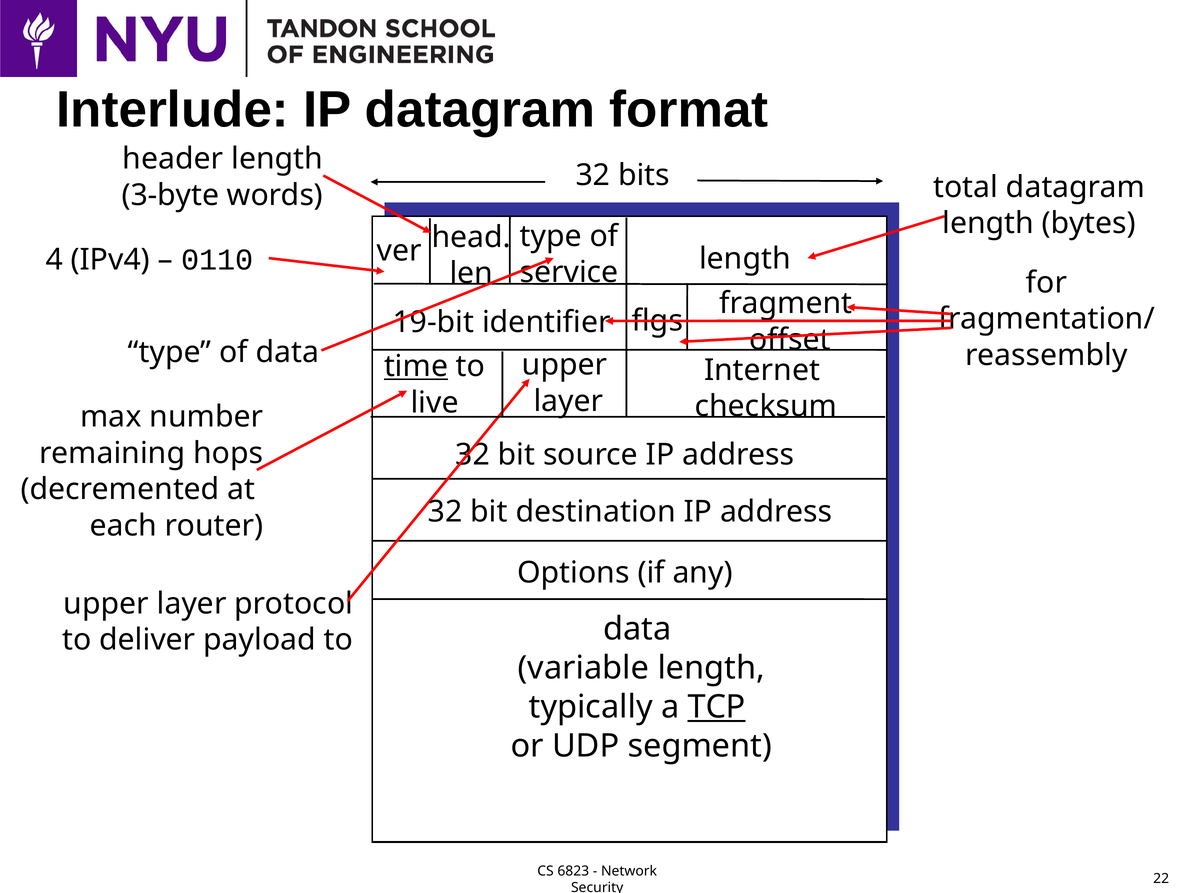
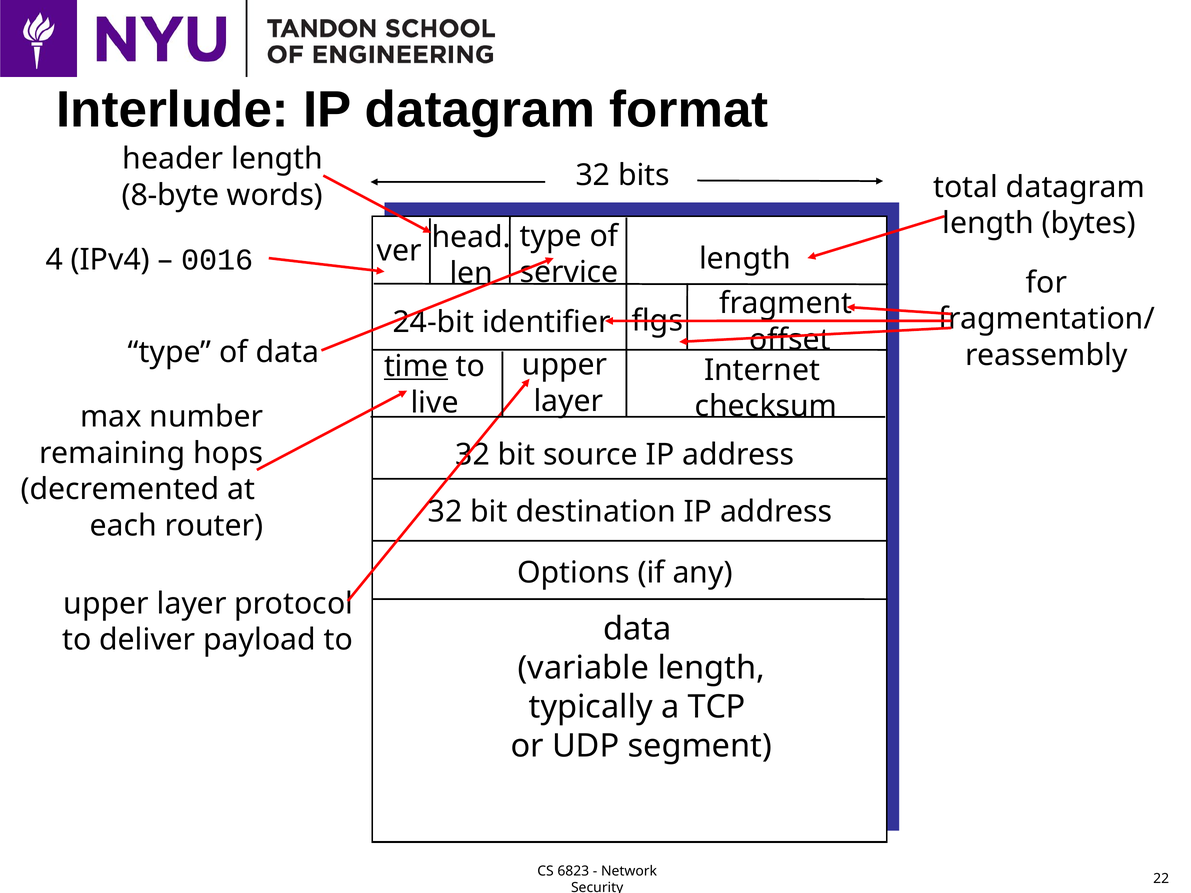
3-byte: 3-byte -> 8-byte (170, 195)
0110: 0110 -> 0016 (217, 260)
19-bit: 19-bit -> 24-bit (433, 322)
TCP underline: present -> none (717, 707)
